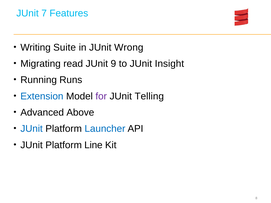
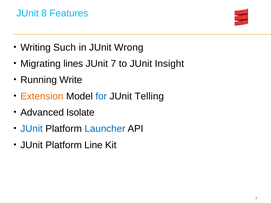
JUnit 7: 7 -> 8 (44, 13)
Suite: Suite -> Such (65, 48)
read: read -> lines (73, 64)
9: 9 -> 7 (113, 64)
Runs: Runs -> Write (71, 80)
Extension colour: blue -> orange (42, 96)
for colour: purple -> blue (101, 96)
Above: Above -> Isolate (80, 113)
